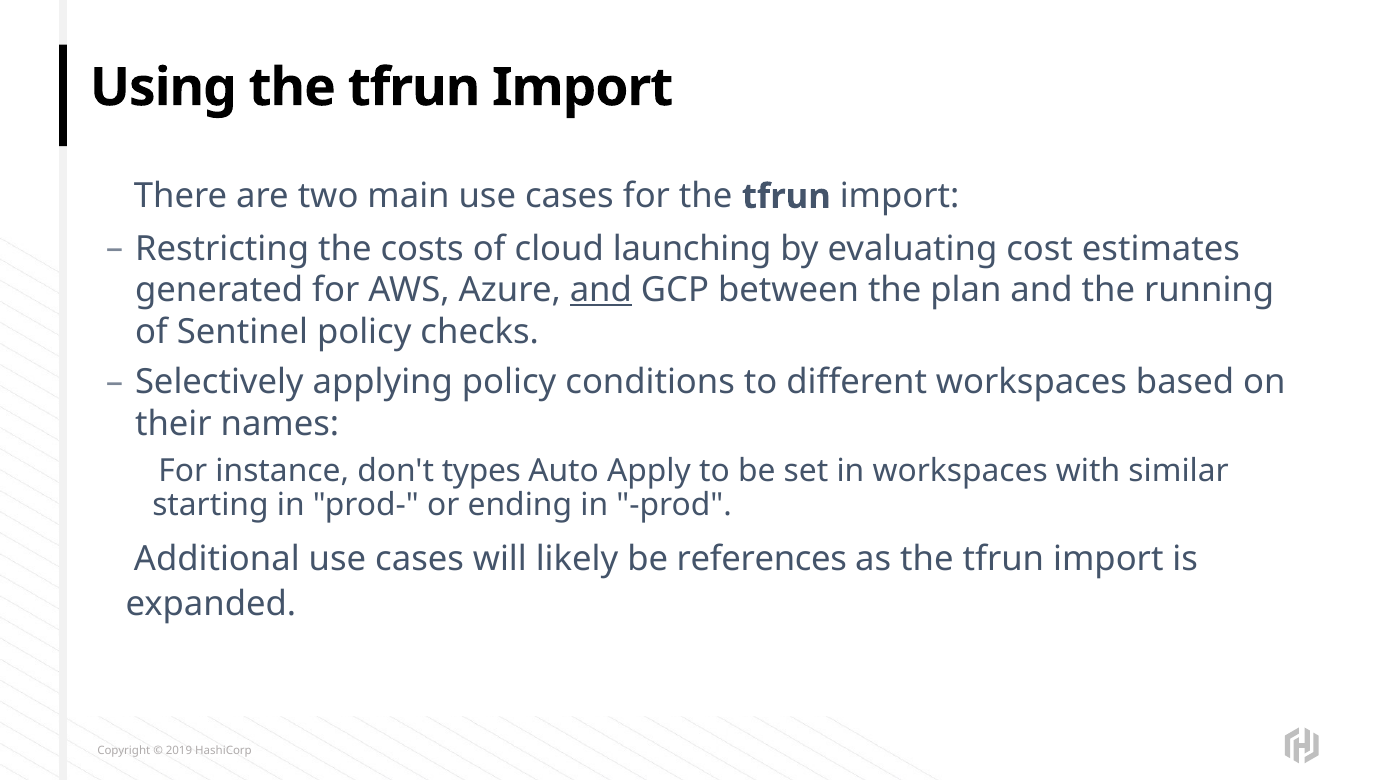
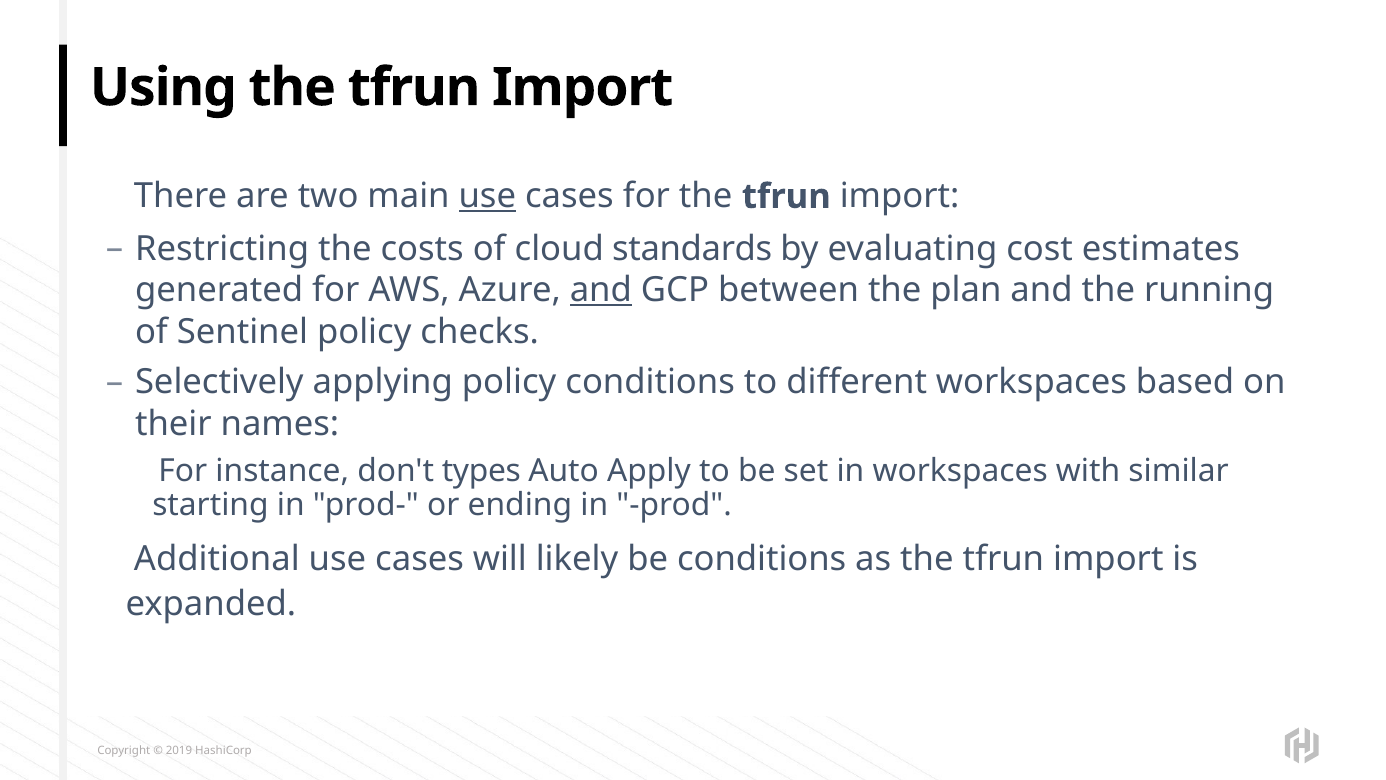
use underline: none -> present (487, 196)
launching: launching -> standards (692, 249)
be references: references -> conditions (762, 558)
